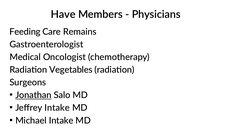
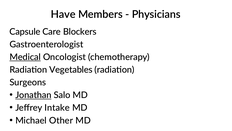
Feeding: Feeding -> Capsule (25, 32)
Remains: Remains -> Blockers (80, 32)
Medical underline: none -> present (25, 57)
Michael Intake: Intake -> Other (61, 120)
